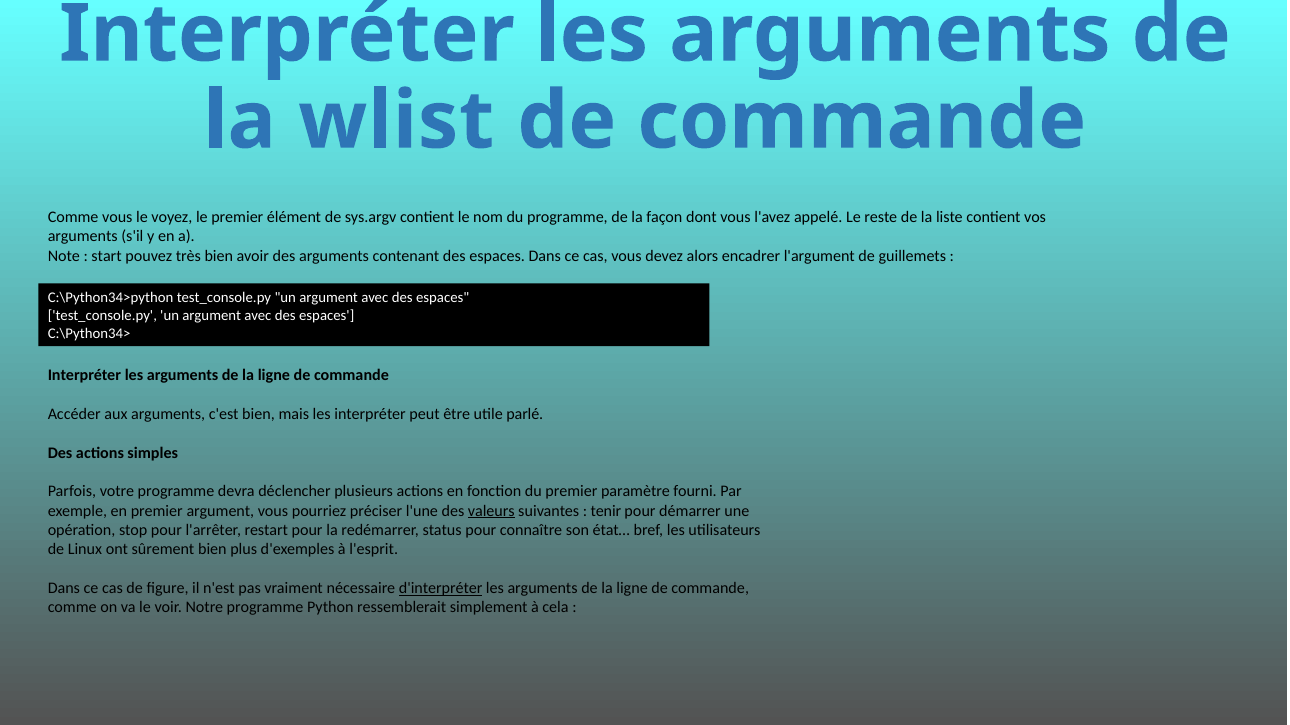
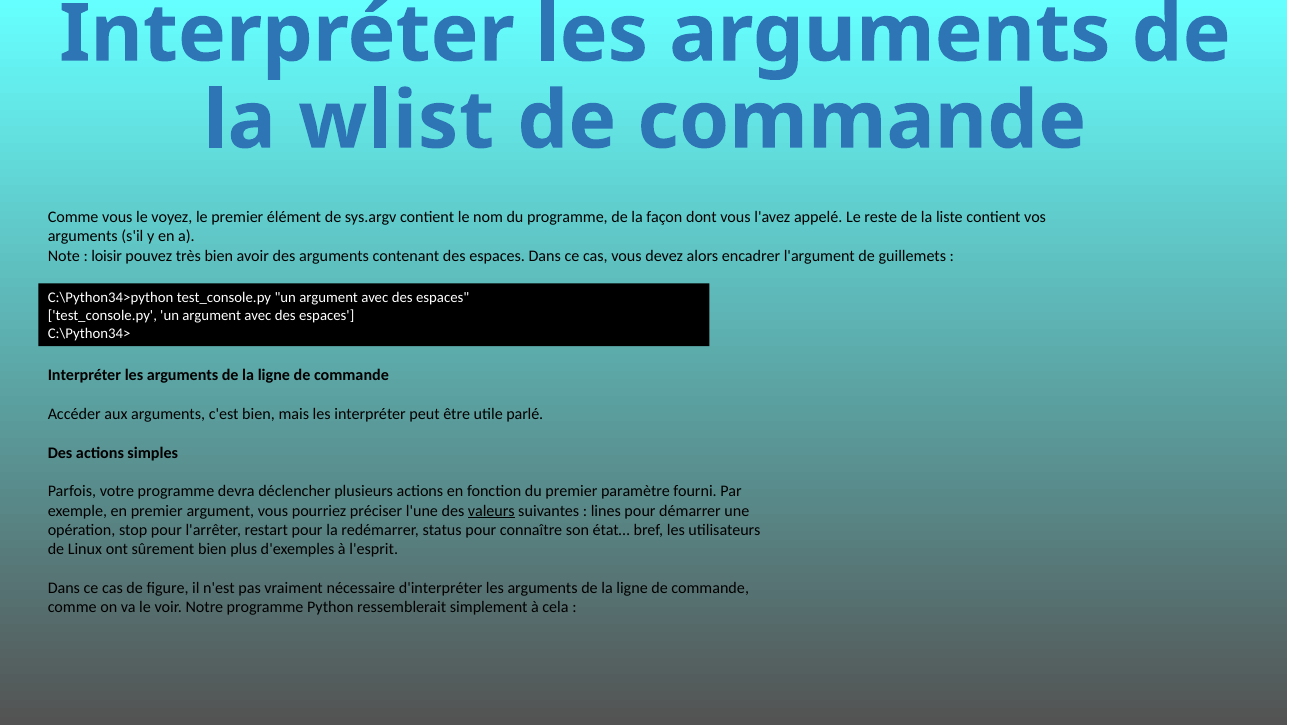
start: start -> loisir (107, 256)
tenir: tenir -> lines (606, 511)
d'interpréter underline: present -> none (441, 589)
